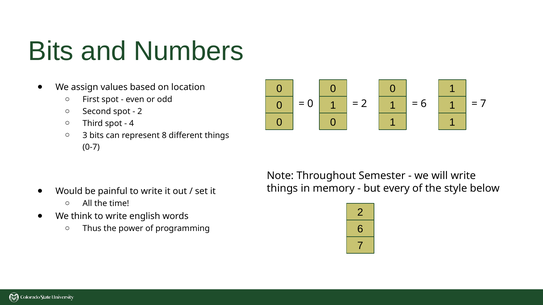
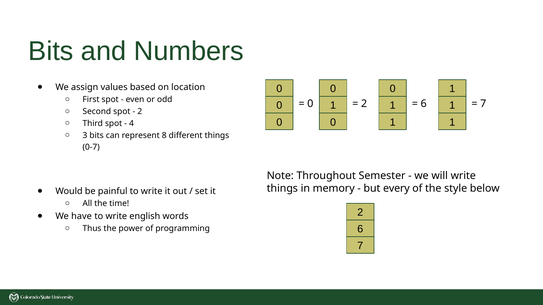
think: think -> have (82, 216)
